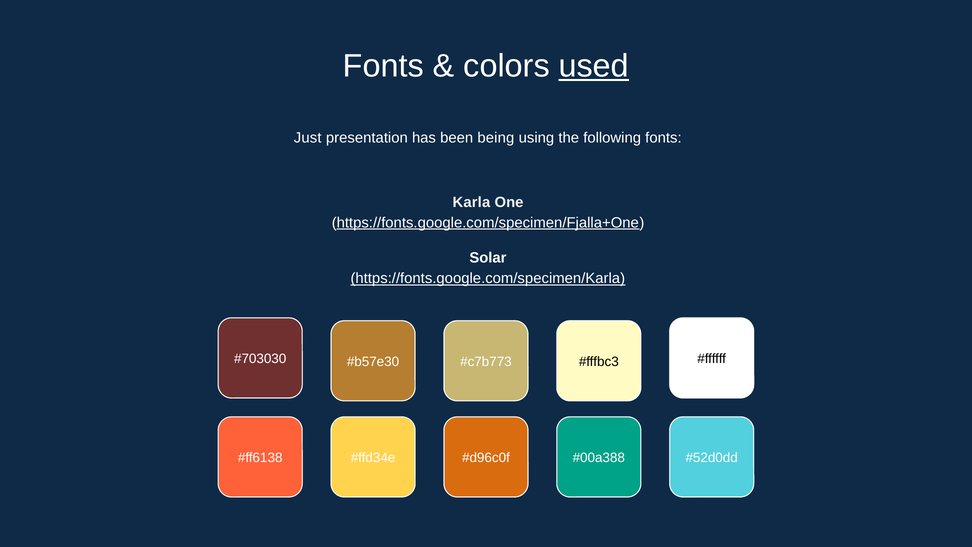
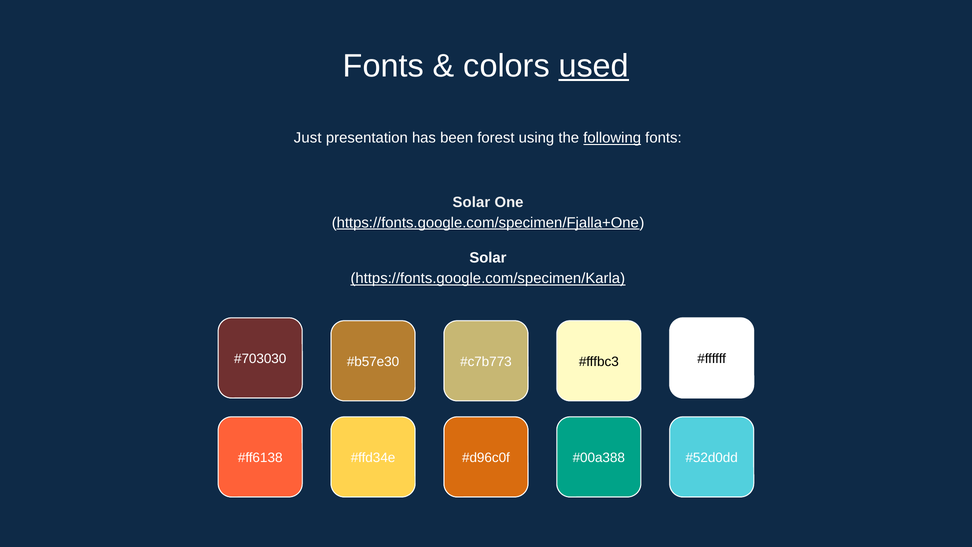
being: being -> forest (496, 138)
following underline: none -> present (612, 138)
Karla: Karla -> Solar (471, 202)
